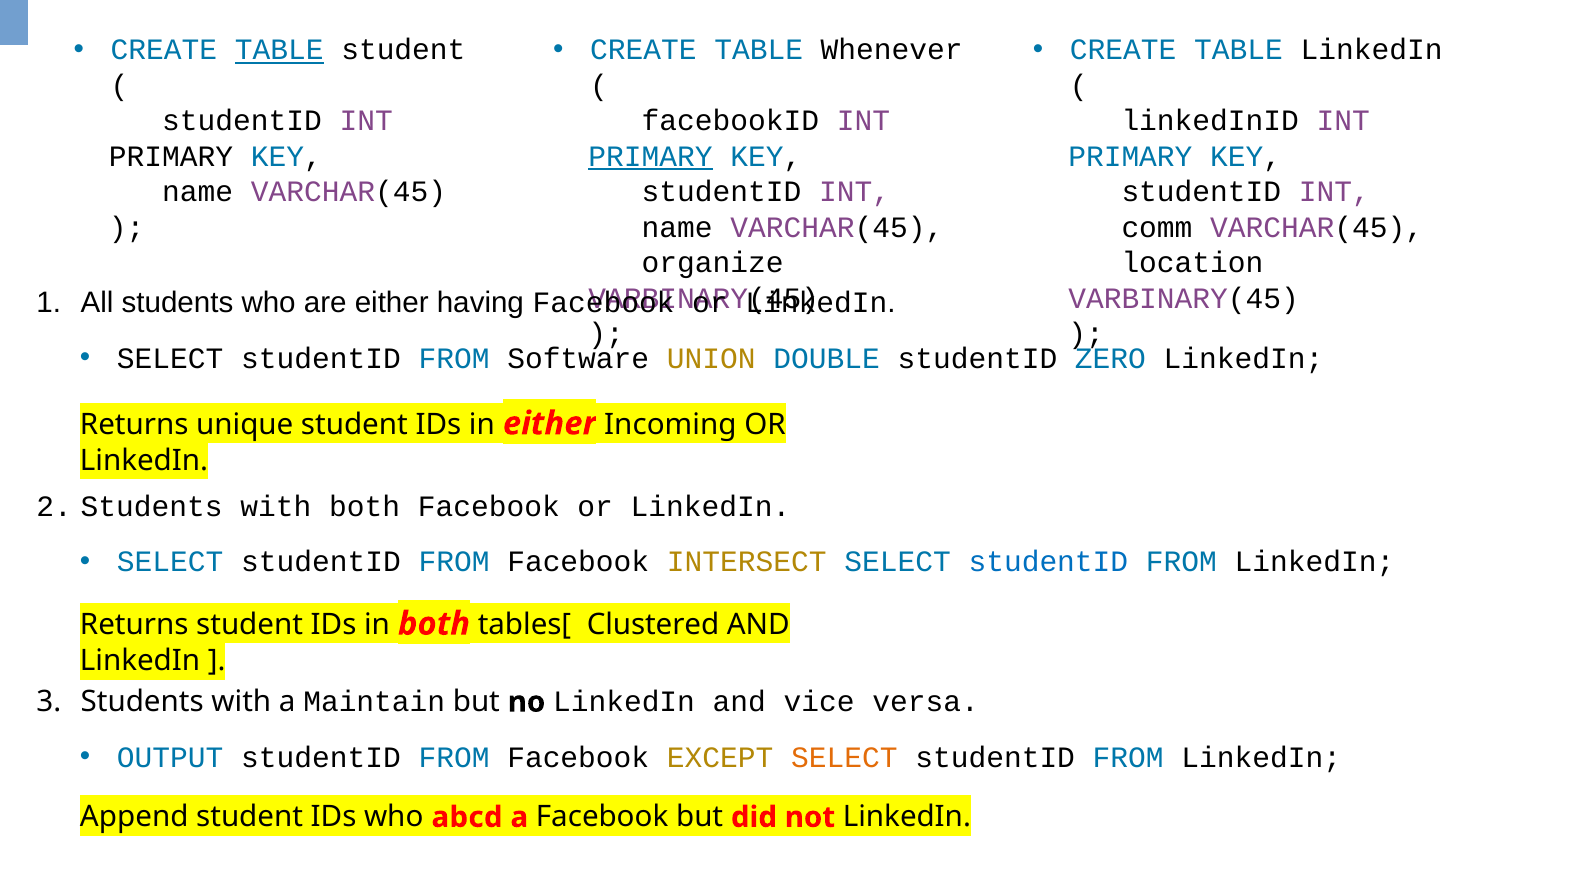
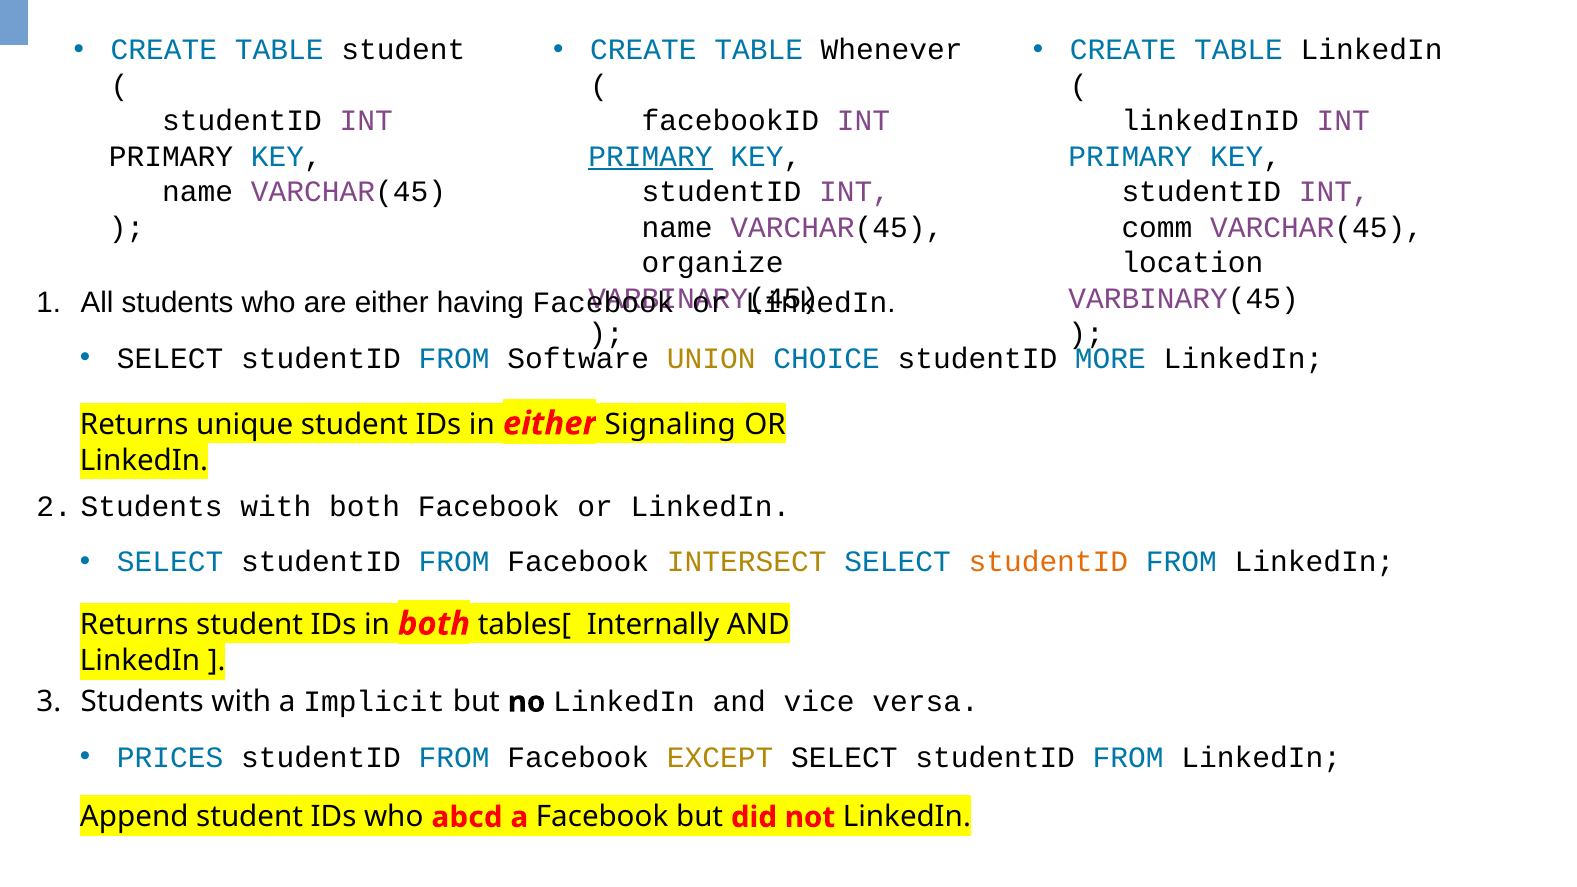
TABLE underline: present -> none (279, 50)
DOUBLE: DOUBLE -> CHOICE (827, 358)
ZERO: ZERO -> MORE (1110, 358)
Incoming: Incoming -> Signaling (670, 425)
studentID colour: blue -> orange (1048, 562)
Clustered: Clustered -> Internally (653, 625)
Maintain: Maintain -> Implicit (374, 702)
OUTPUT: OUTPUT -> PRICES (170, 758)
SELECT colour: orange -> black (844, 758)
